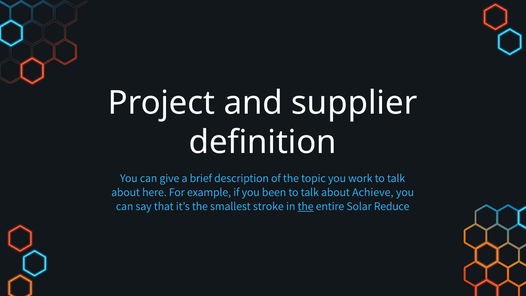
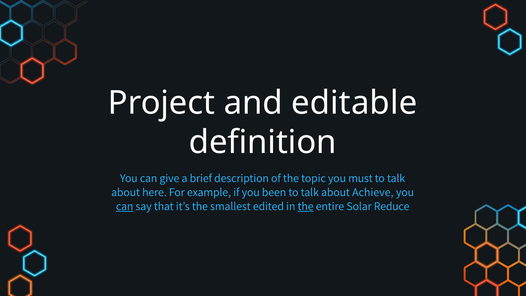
supplier: supplier -> editable (354, 103)
work: work -> must (360, 178)
can underline: none -> present (125, 206)
stroke: stroke -> edited (268, 206)
